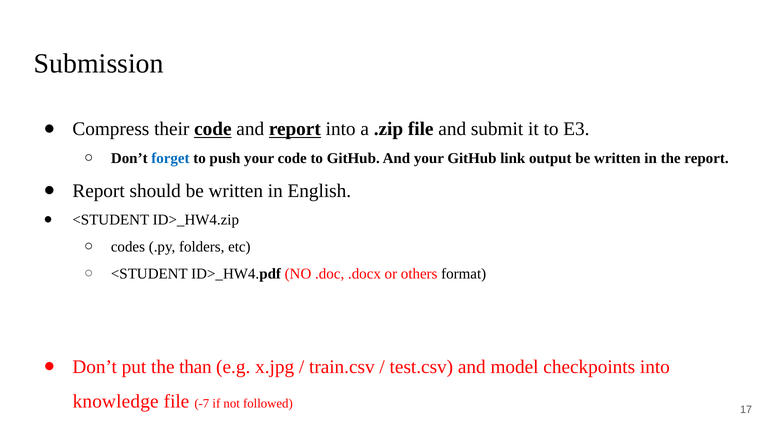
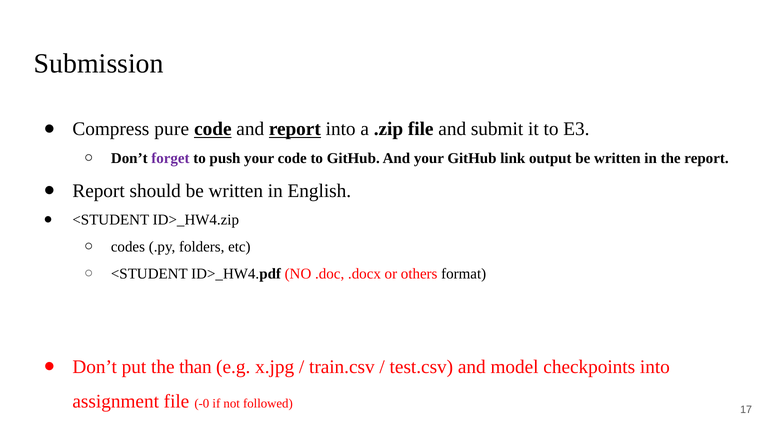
their: their -> pure (172, 129)
forget colour: blue -> purple (170, 158)
knowledge: knowledge -> assignment (116, 401)
-7: -7 -> -0 (202, 404)
